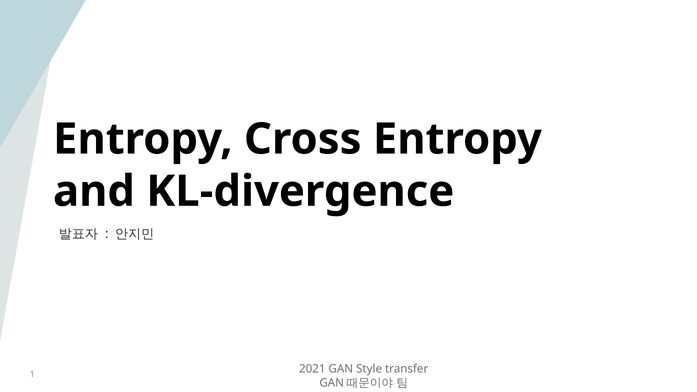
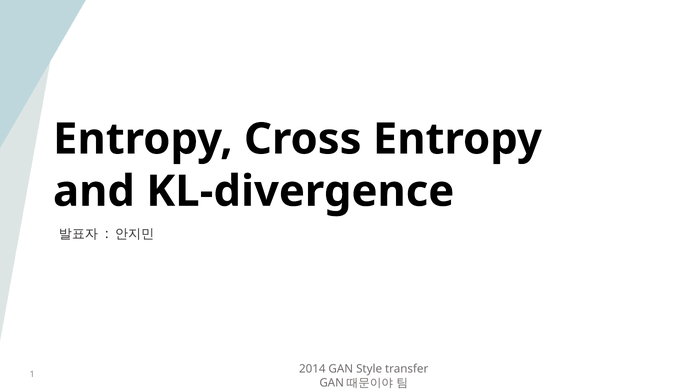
2021: 2021 -> 2014 (312, 369)
